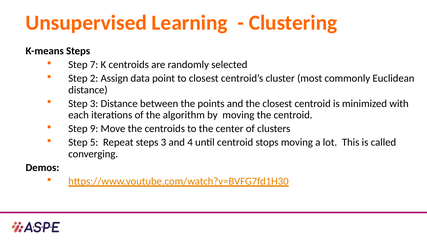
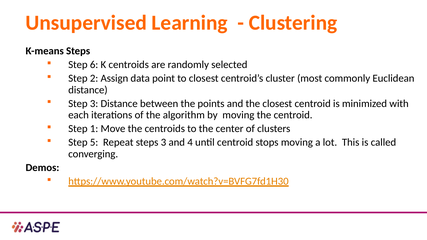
7: 7 -> 6 (94, 65)
9: 9 -> 1 (94, 129)
